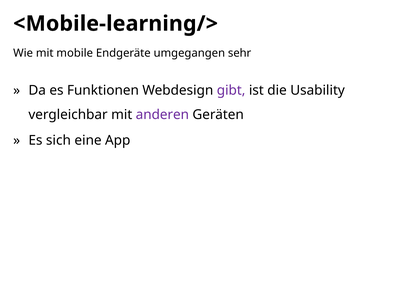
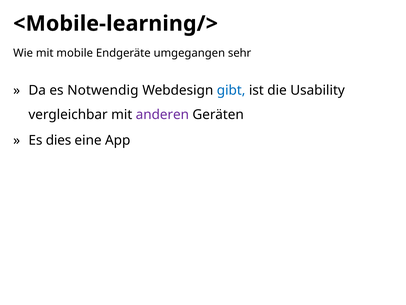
Funktionen: Funktionen -> Notwendig (103, 90)
gibt colour: purple -> blue (231, 90)
sich: sich -> dies (59, 140)
